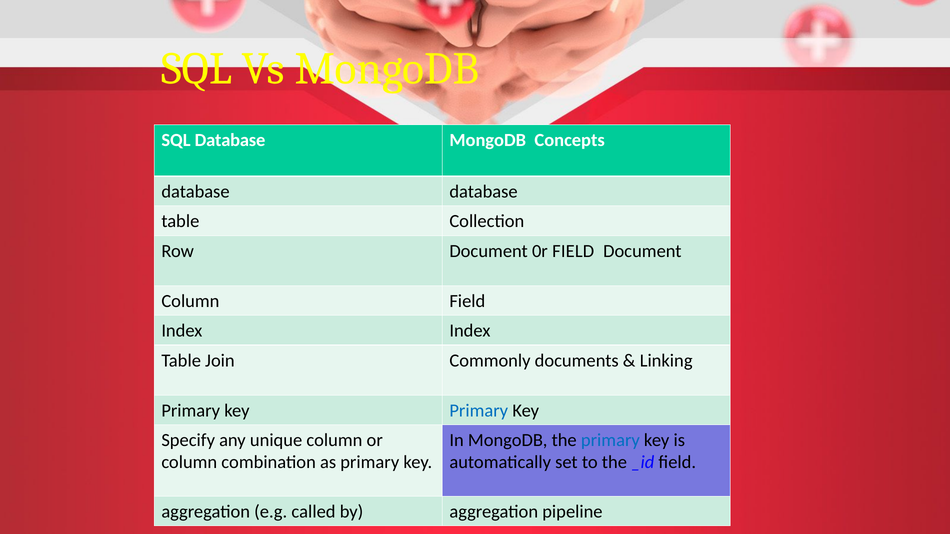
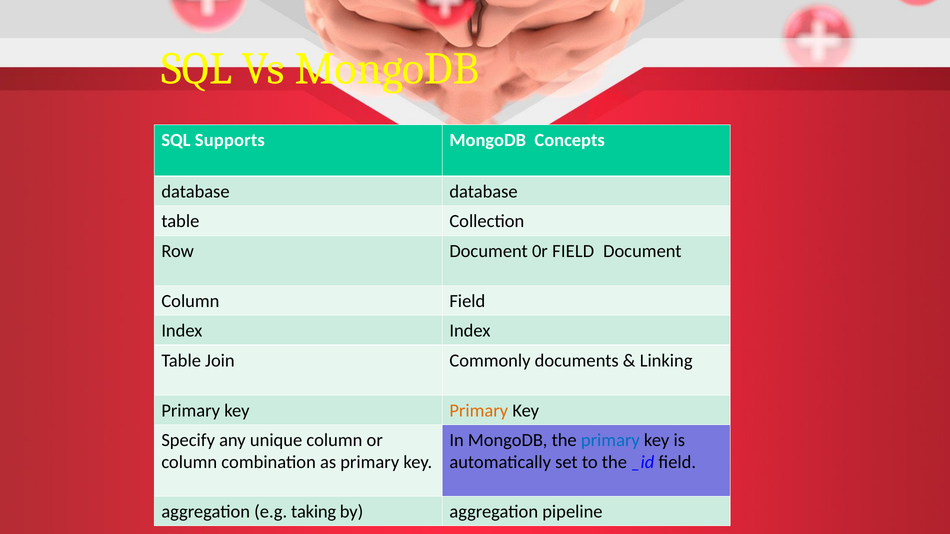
SQL Database: Database -> Supports (230, 140)
Primary colour: blue -> orange (479, 411)
called: called -> taking (314, 512)
